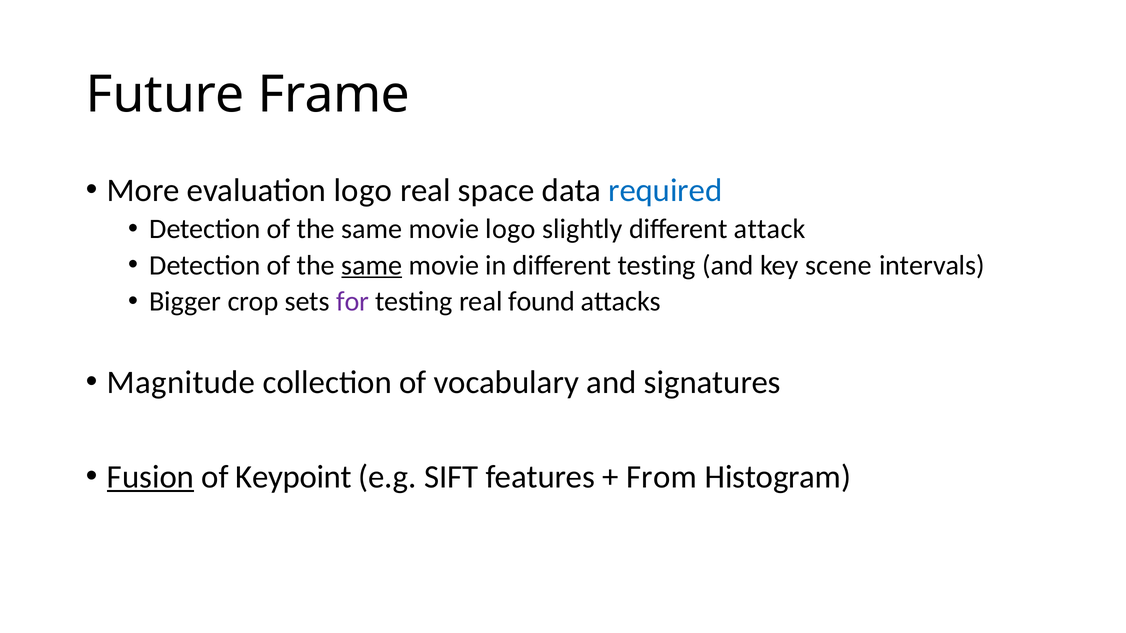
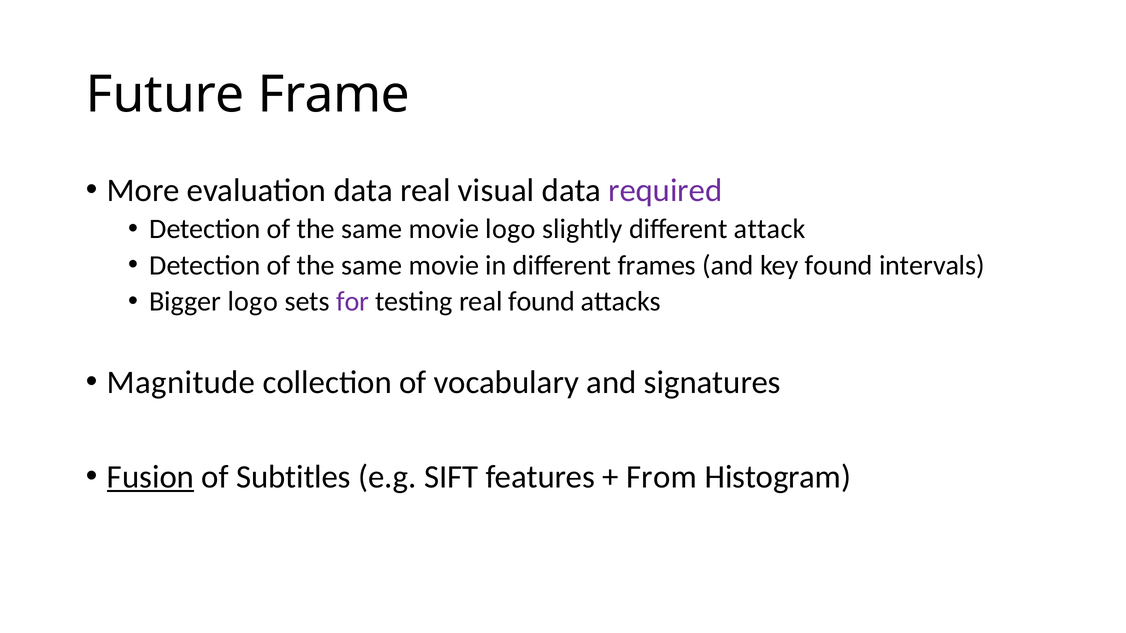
evaluation logo: logo -> data (363, 190)
space: space -> visual (496, 190)
required colour: blue -> purple (665, 190)
same underline: present -> none (372, 265)
different testing: testing -> frames (657, 265)
key scene: scene -> found (839, 265)
Bigger crop: crop -> logo (253, 302)
Keypoint: Keypoint -> Subtitles (293, 477)
